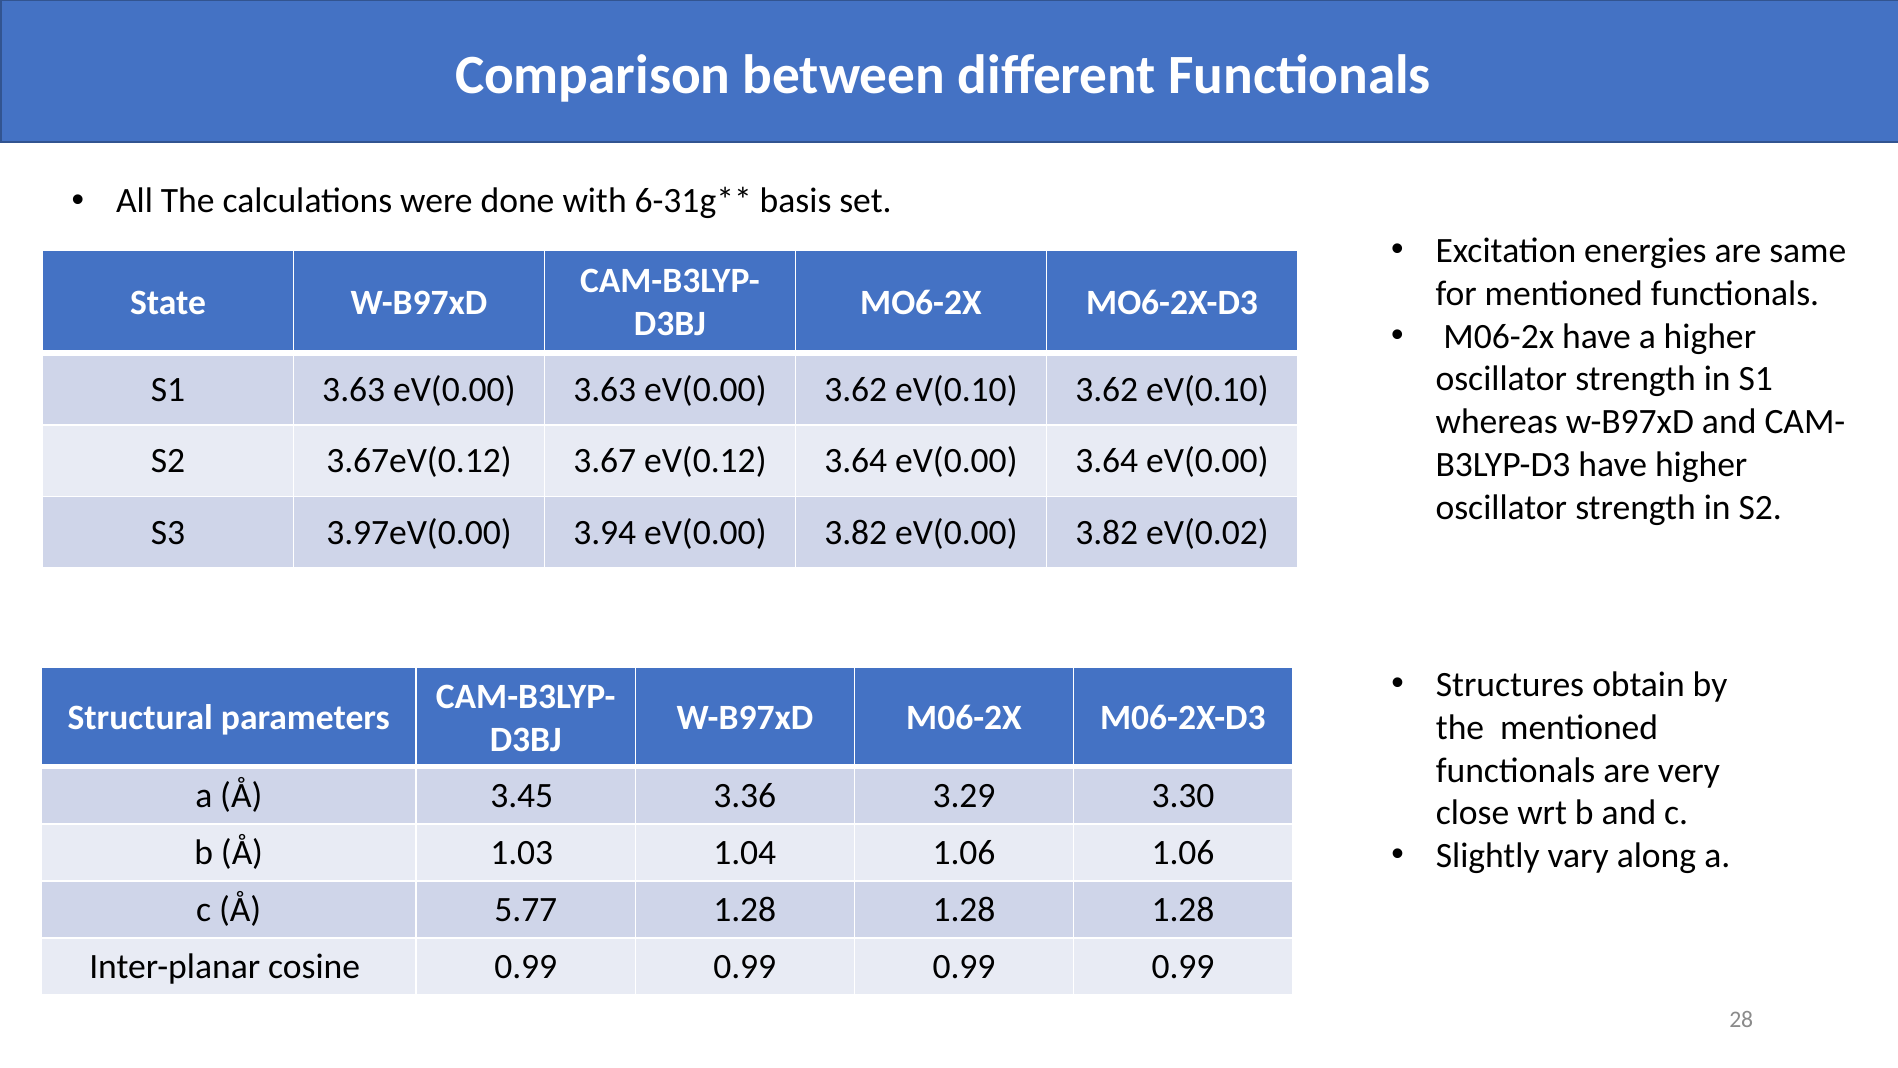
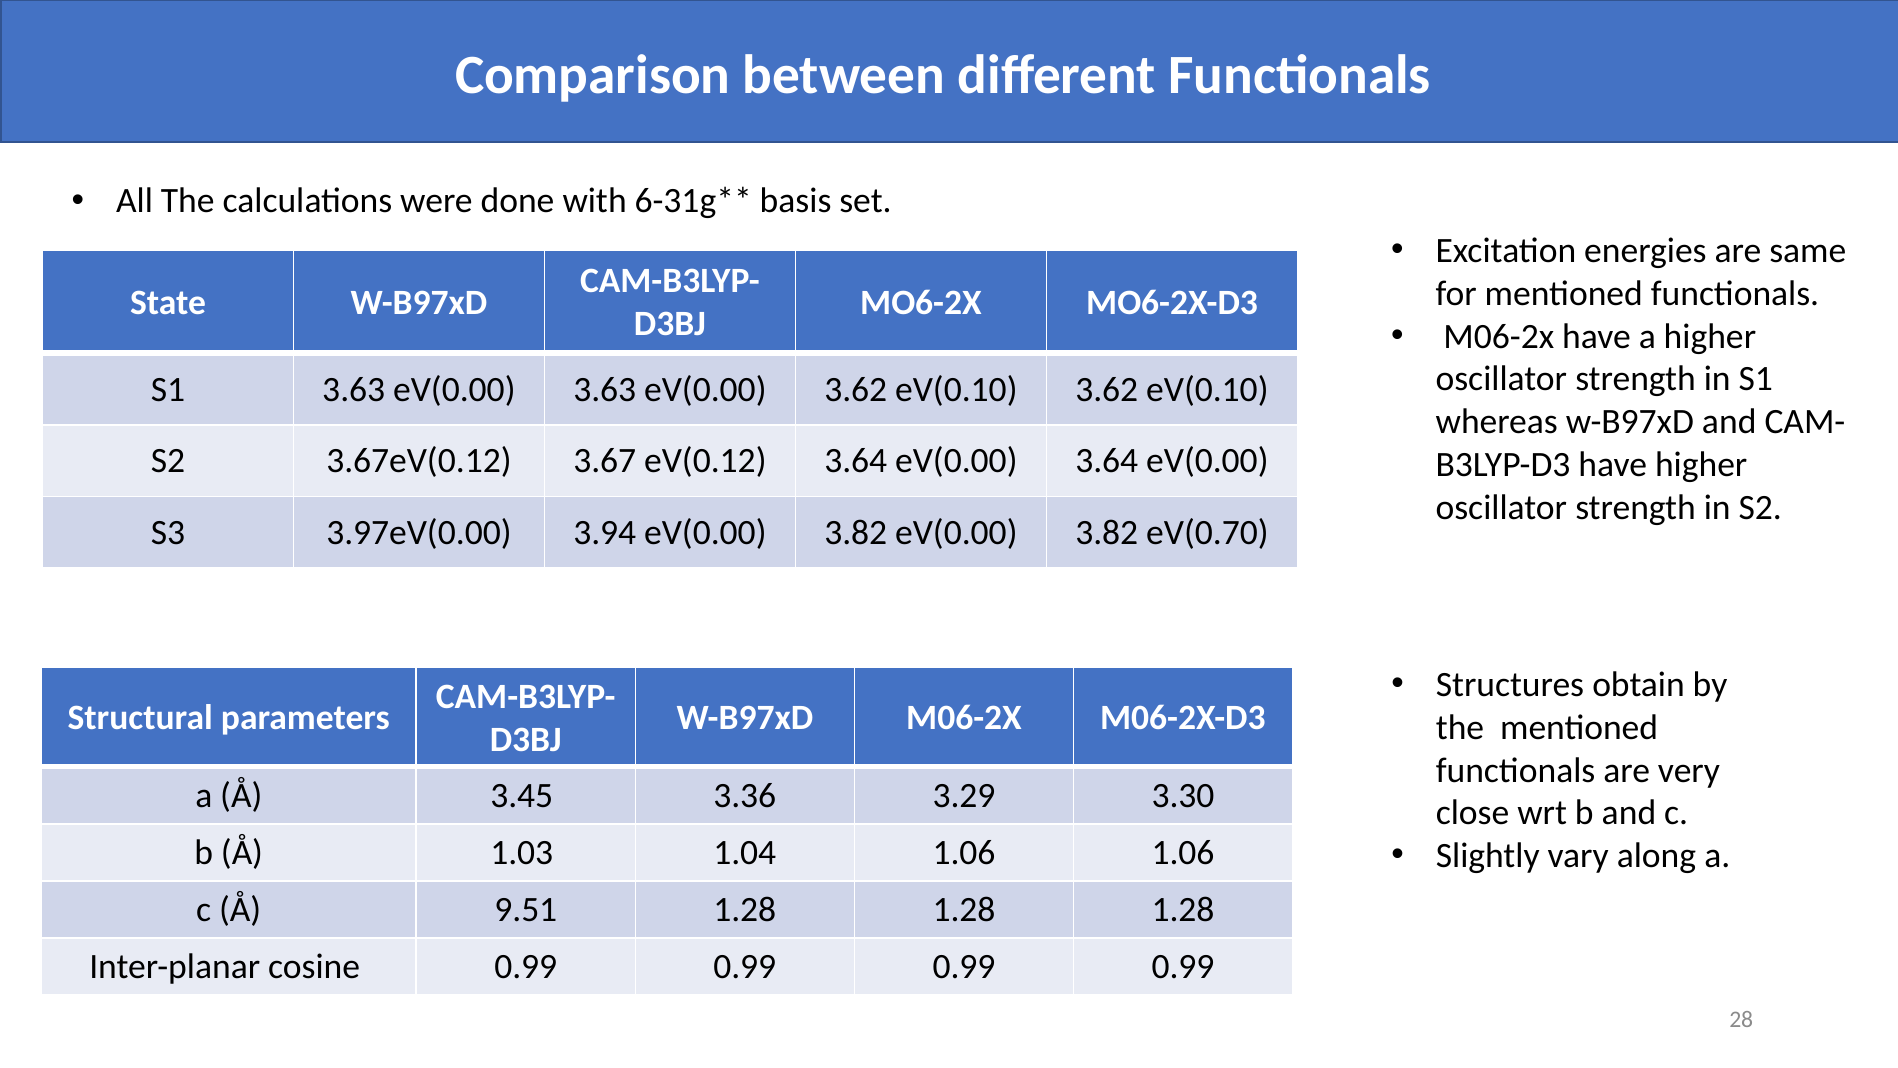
eV(0.02: eV(0.02 -> eV(0.70 (1207, 533)
5.77: 5.77 -> 9.51 (526, 910)
